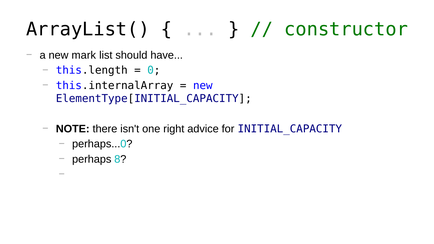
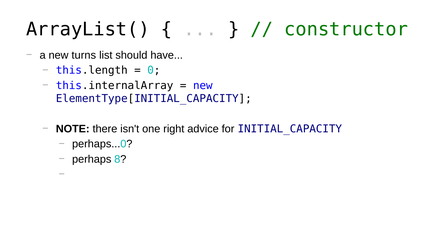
mark: mark -> turns (84, 55)
